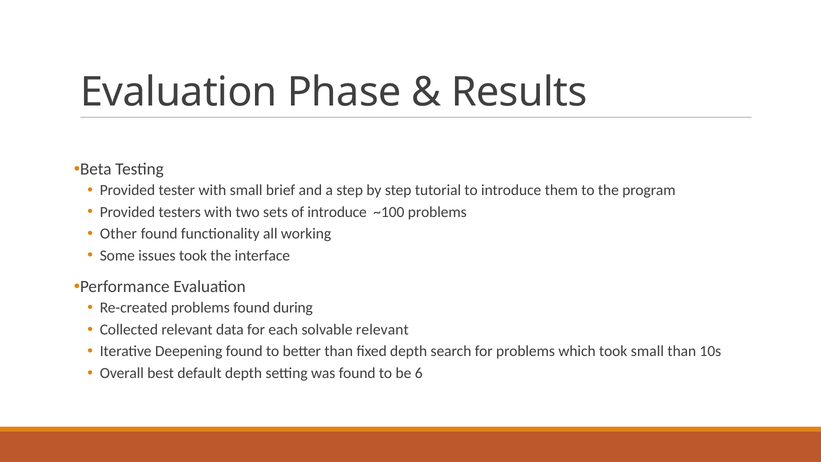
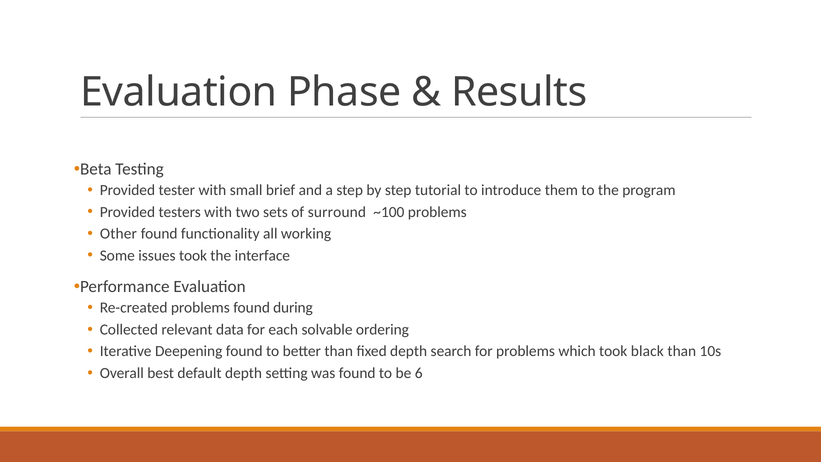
of introduce: introduce -> surround (337, 212)
solvable relevant: relevant -> ordering (382, 329)
took small: small -> black (647, 351)
